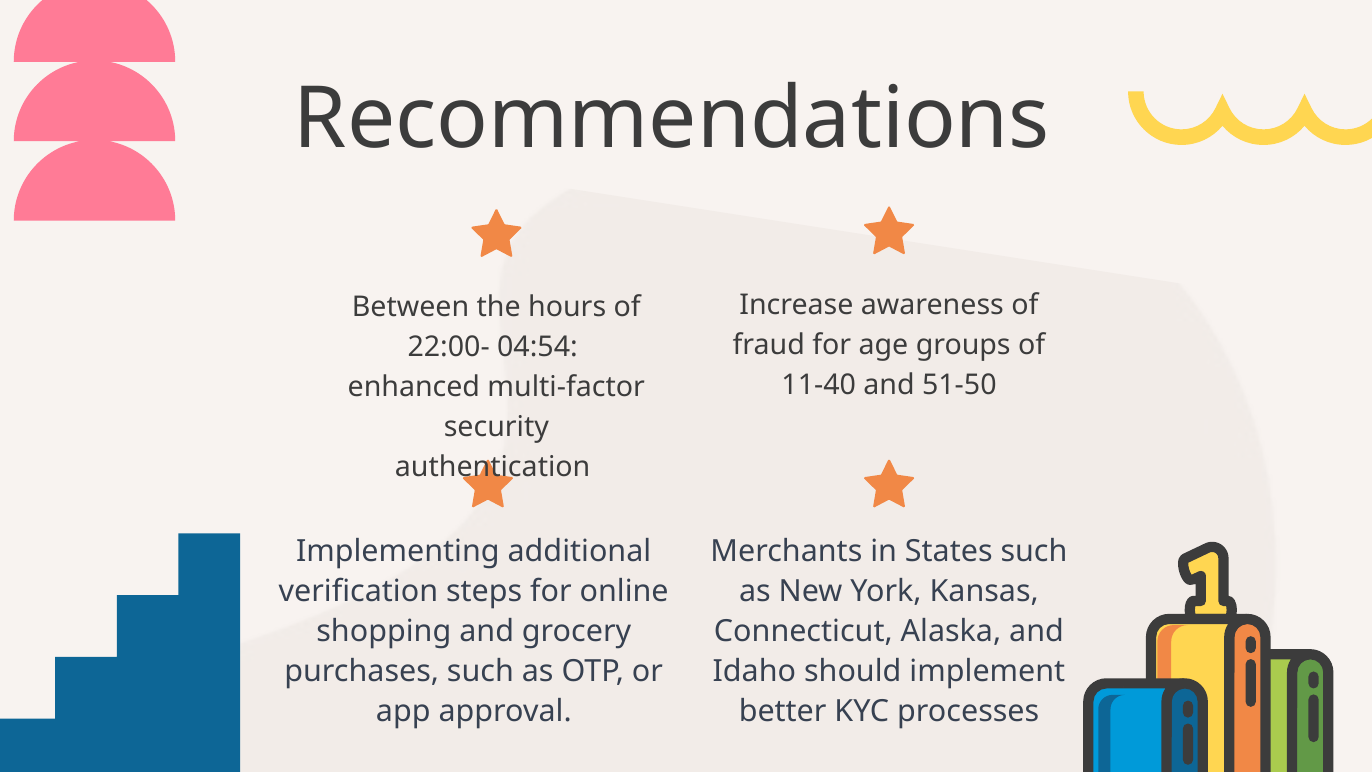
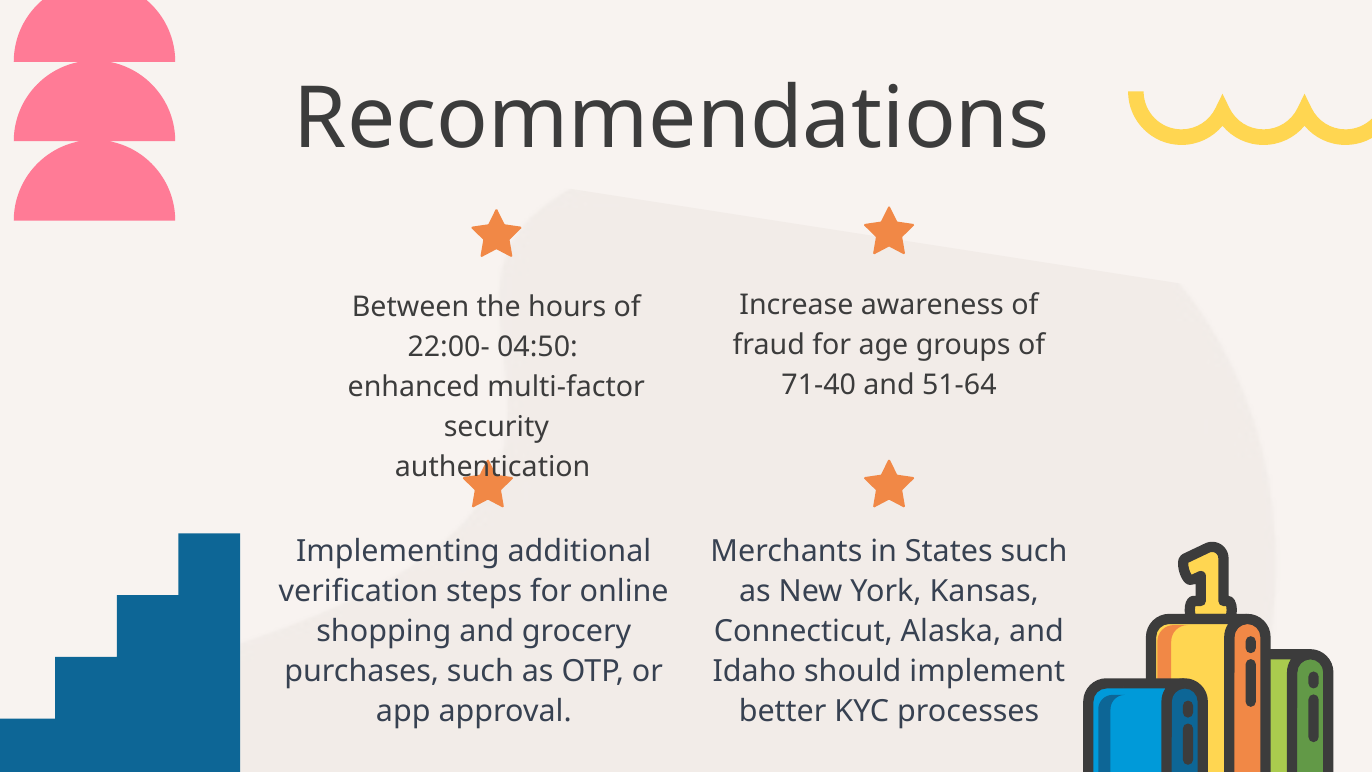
04:54: 04:54 -> 04:50 (537, 347)
11-40: 11-40 -> 71-40 (819, 385)
51-50: 51-50 -> 51-64 (959, 385)
